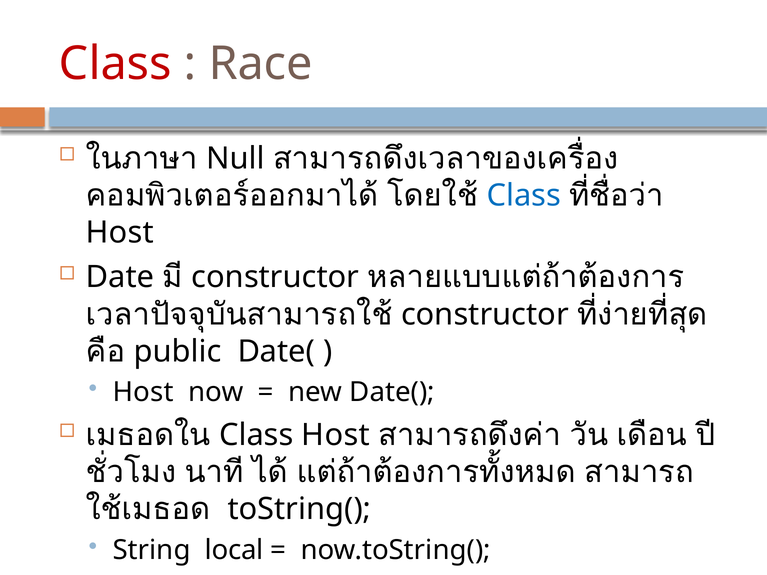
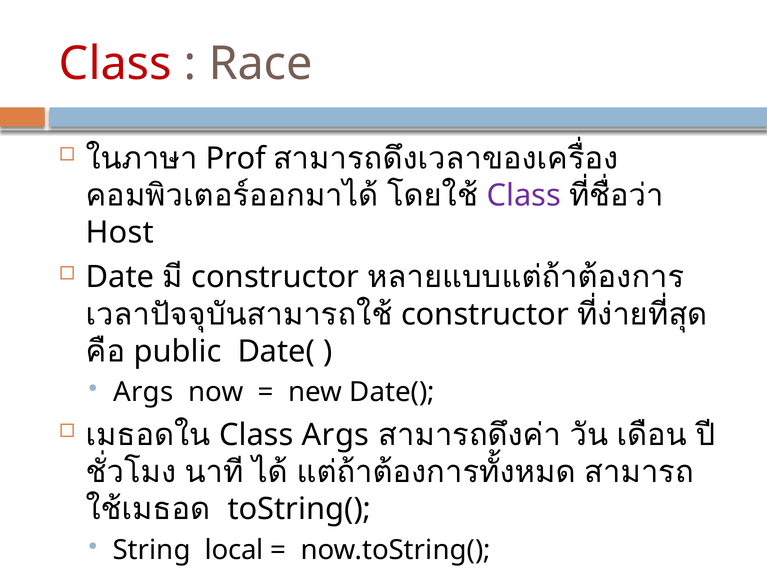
Null: Null -> Prof (236, 159)
Class colour: blue -> purple (524, 196)
Host: Host -> Args (143, 392)
Class Host: Host -> Args (336, 435)
